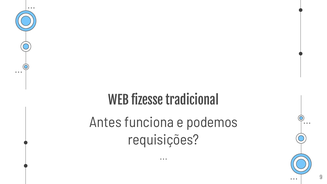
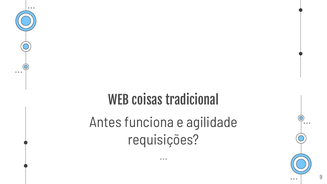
fizesse: fizesse -> coisas (147, 100)
podemos: podemos -> agilidade (212, 122)
